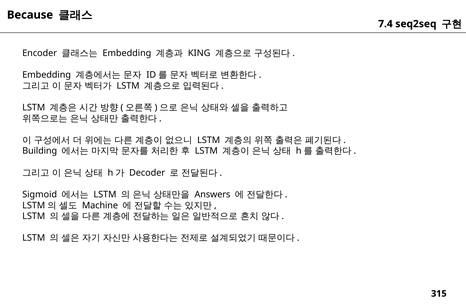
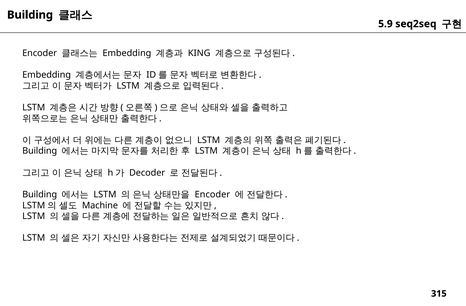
Because: Because -> Building (30, 15)
7.4: 7.4 -> 5.9 (385, 24)
Sigmoid: Sigmoid -> Building (40, 195)
Answers: Answers -> Encoder (212, 195)
